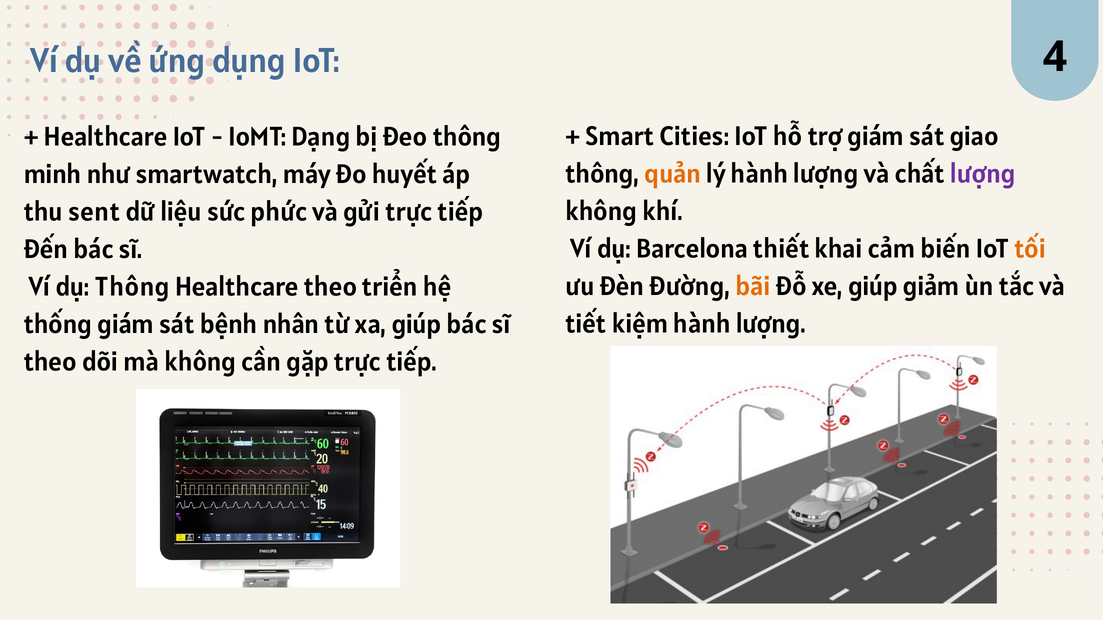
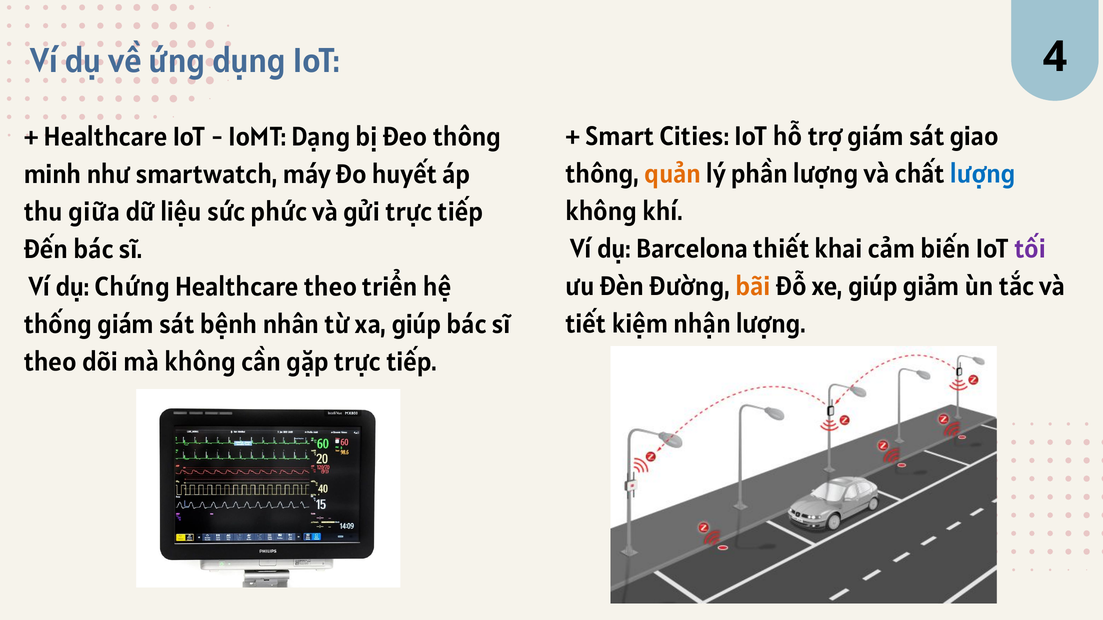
lý hành: hành -> phần (760, 174)
lượng colour: purple -> blue (983, 174)
sent: sent -> giữa (94, 212)
tối colour: orange -> purple (1030, 249)
dụ Thông: Thông -> Chứng (132, 287)
kiệm hành: hành -> nhận (702, 324)
